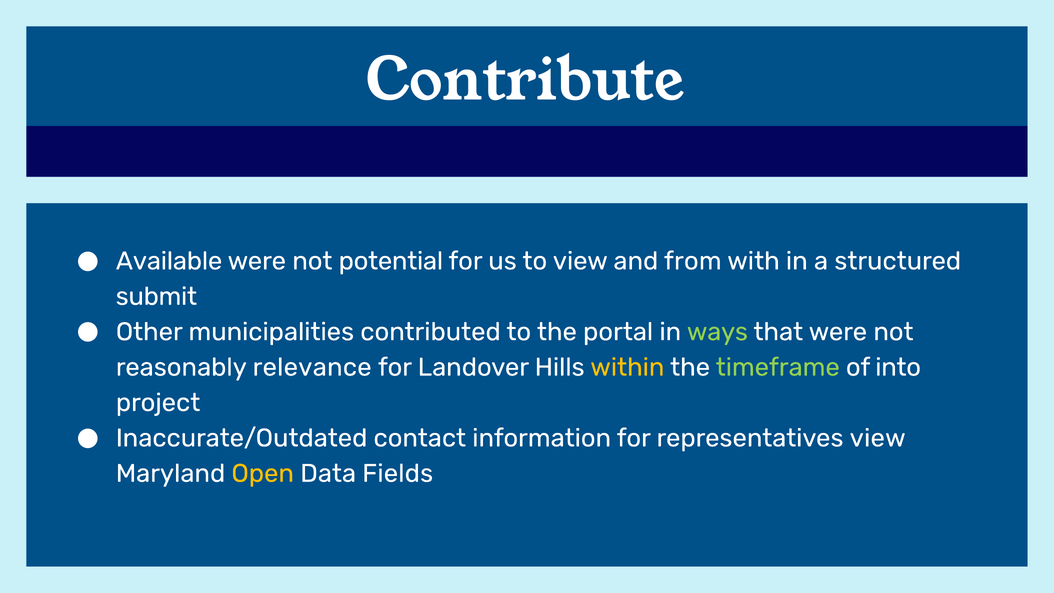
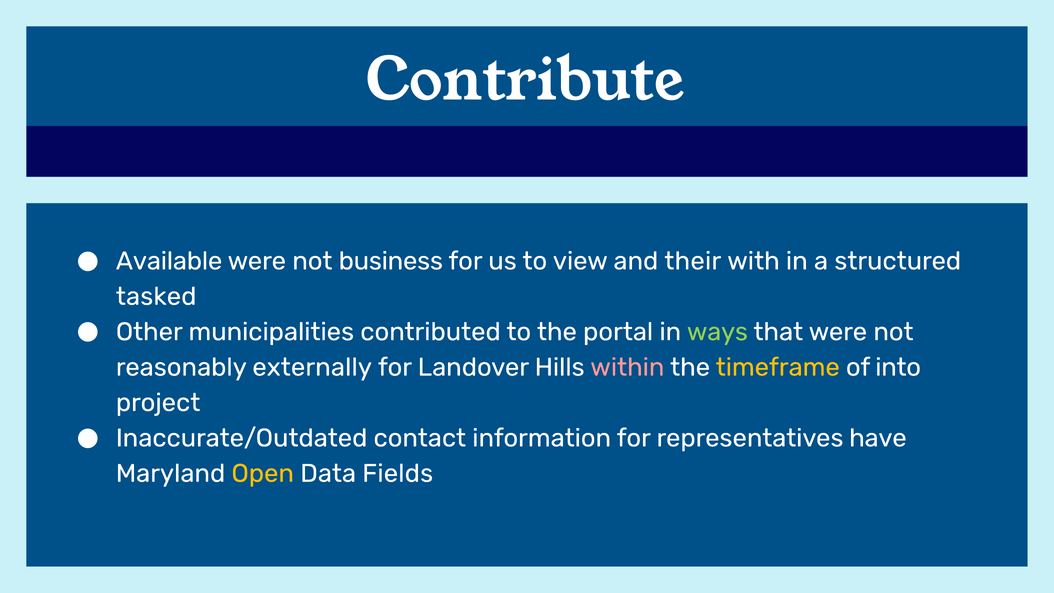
potential: potential -> business (391, 261)
from: from -> their (693, 261)
submit: submit -> tasked (156, 296)
relevance: relevance -> externally (312, 367)
within colour: yellow -> pink (627, 367)
timeframe colour: light green -> yellow (778, 367)
representatives view: view -> have (878, 438)
